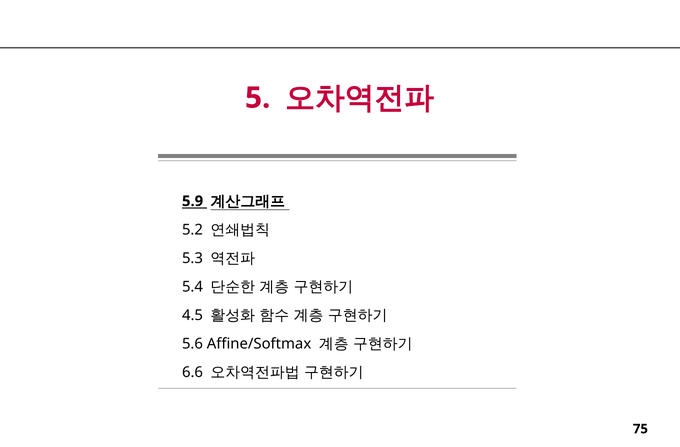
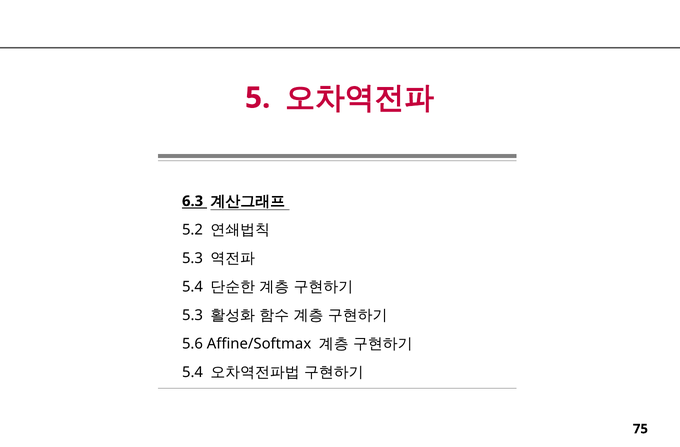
5.9: 5.9 -> 6.3 (193, 201)
4.5: 4.5 -> 5.3 (193, 315)
6.6: 6.6 -> 5.4 (193, 372)
